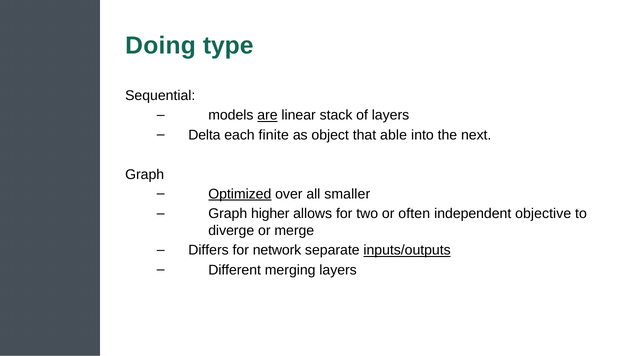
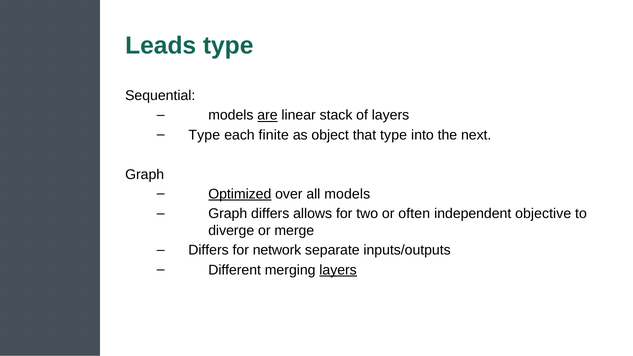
Doing: Doing -> Leads (161, 46)
Delta: Delta -> Type (204, 135)
that able: able -> type (394, 135)
all smaller: smaller -> models (347, 194)
Graph higher: higher -> differs (270, 214)
inputs/outputs underline: present -> none (407, 250)
layers underline: none -> present (338, 270)
